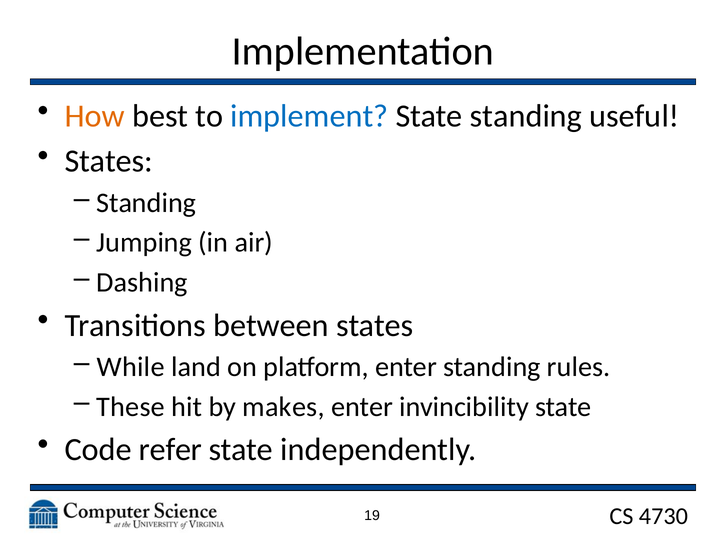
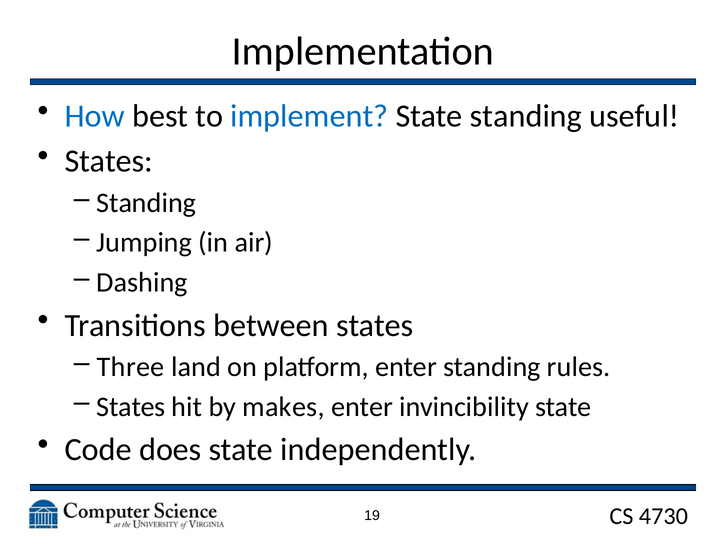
How colour: orange -> blue (95, 116)
While: While -> Three (131, 367)
These: These -> States (131, 406)
refer: refer -> does (170, 449)
